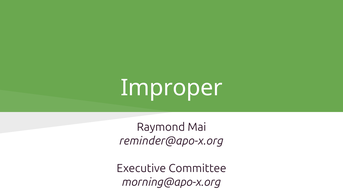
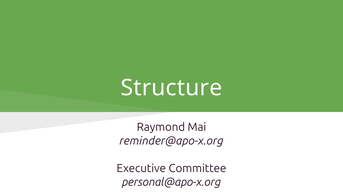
Improper: Improper -> Structure (171, 88)
morning@apo-x.org: morning@apo-x.org -> personal@apo-x.org (172, 182)
